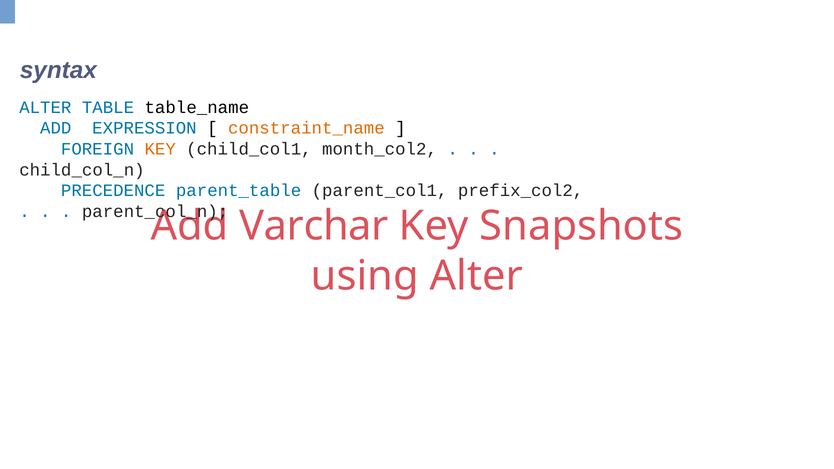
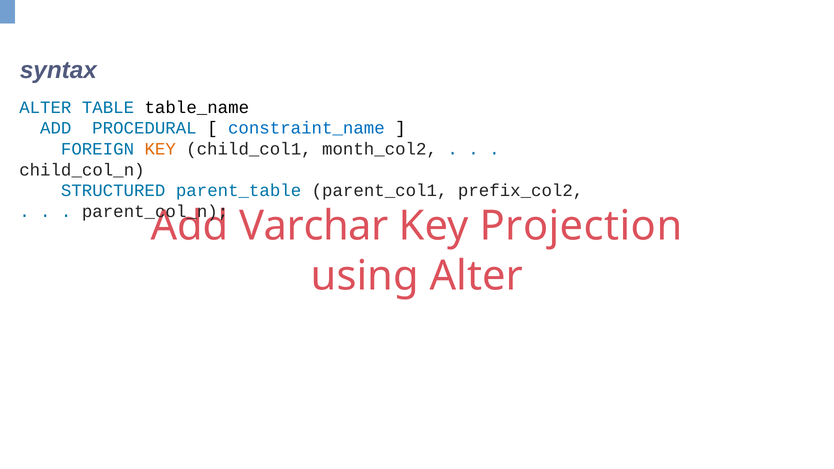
EXPRESSION: EXPRESSION -> PROCEDURAL (144, 128)
constraint_name colour: orange -> blue (306, 128)
PRECEDENCE: PRECEDENCE -> STRUCTURED (113, 191)
Snapshots: Snapshots -> Projection (581, 226)
